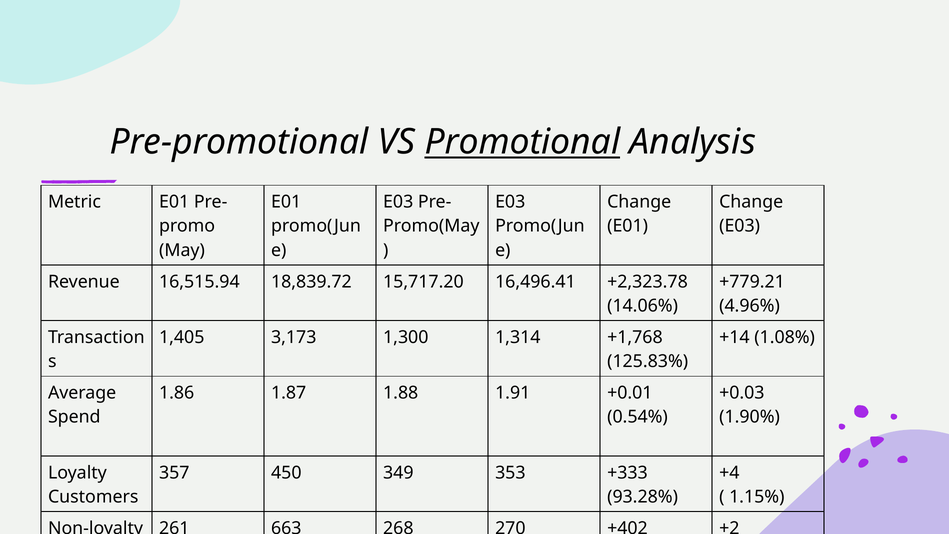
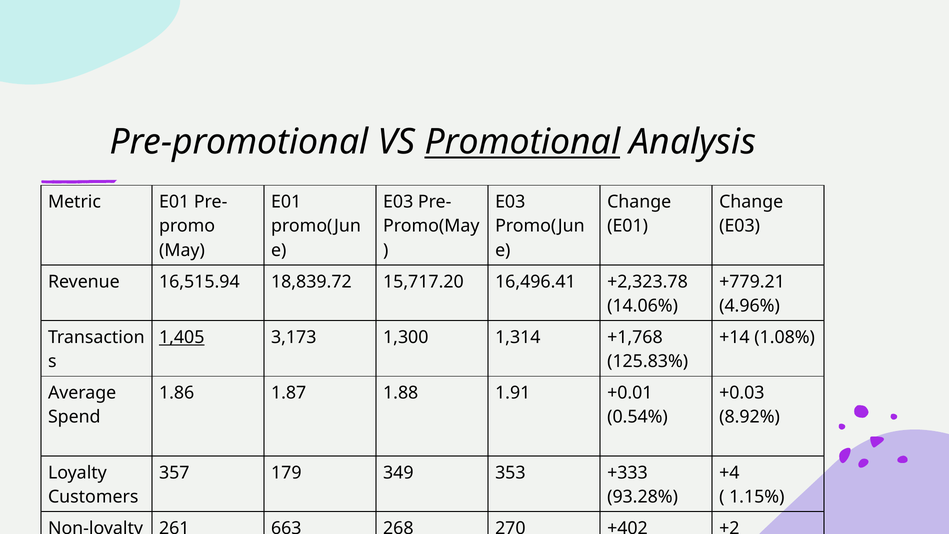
1,405 underline: none -> present (182, 337)
1.90%: 1.90% -> 8.92% (750, 417)
450: 450 -> 179 (286, 472)
